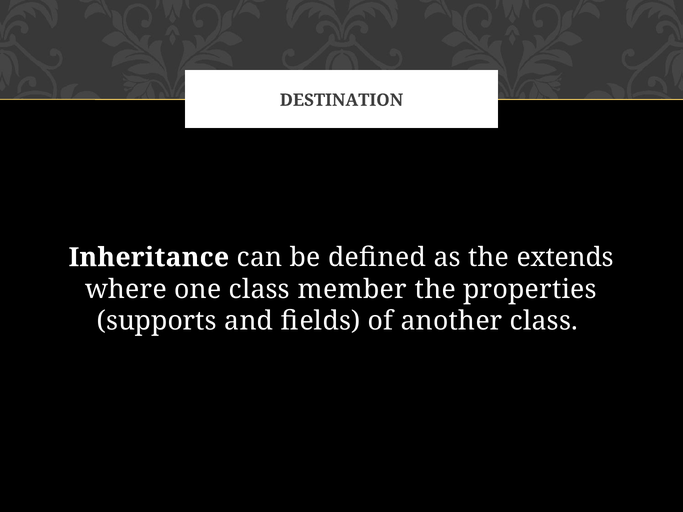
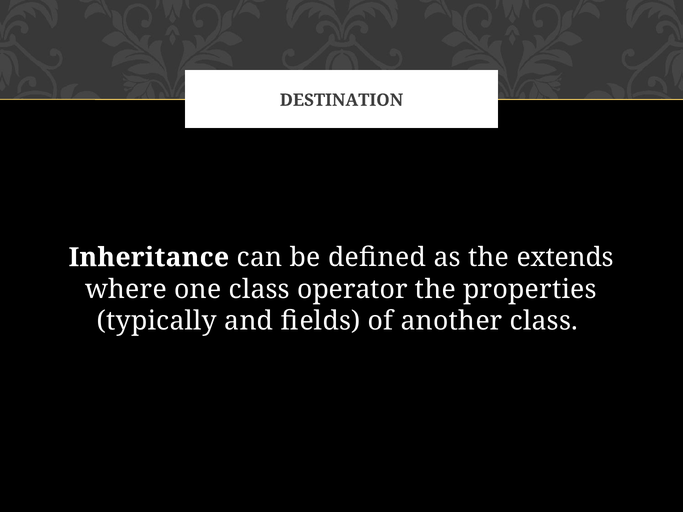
member: member -> operator (352, 289)
supports: supports -> typically (157, 321)
